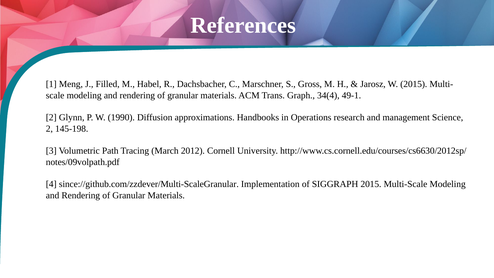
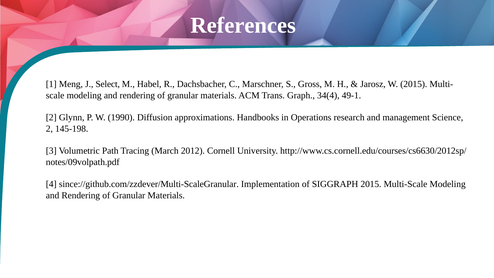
Filled: Filled -> Select (108, 84)
